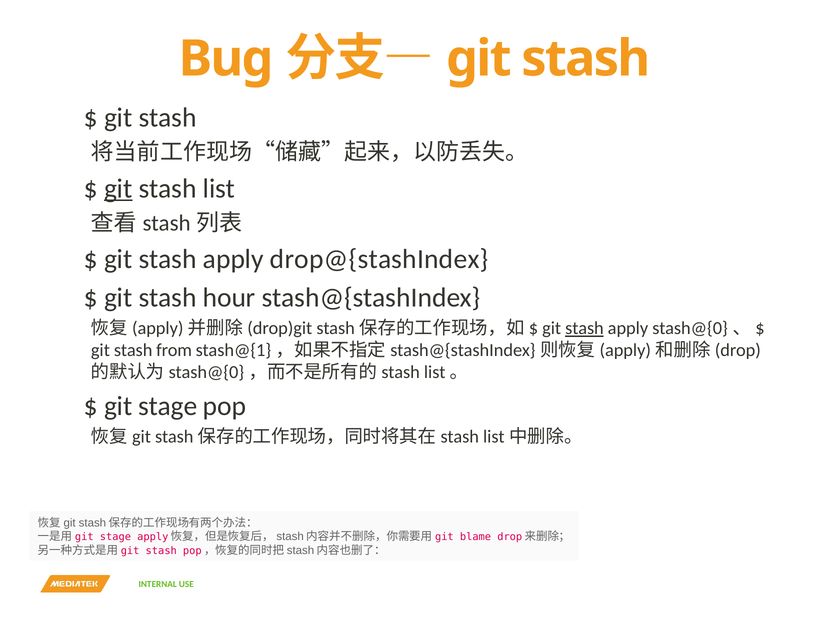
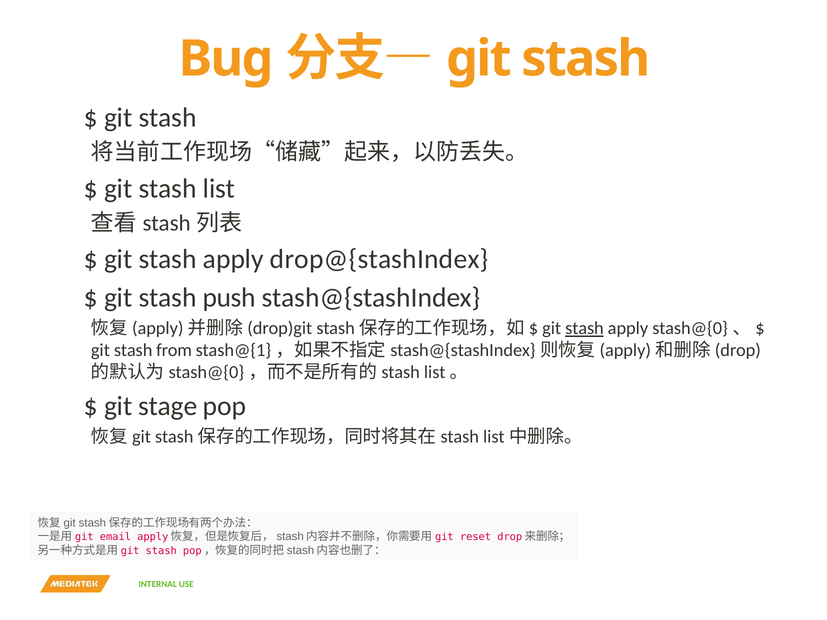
git underline: present -> none (118, 189)
hour: hour -> push (229, 298)
stage: stage -> email (115, 537)
blame: blame -> reset (475, 537)
